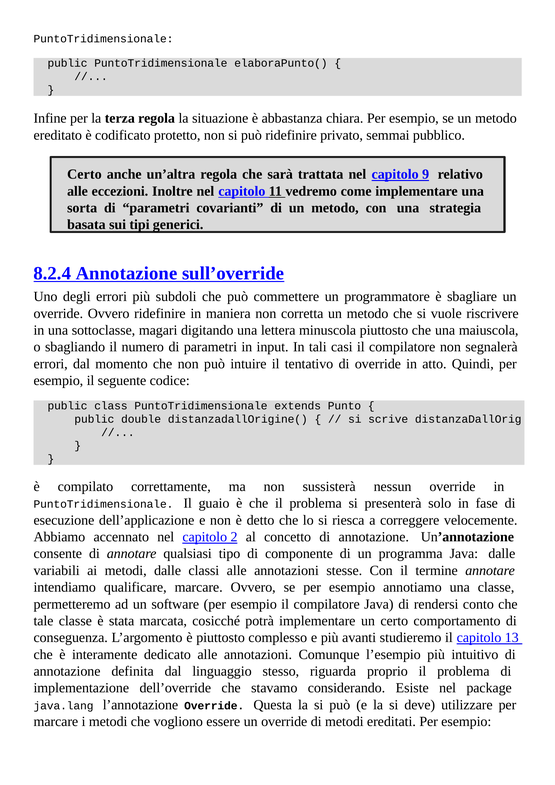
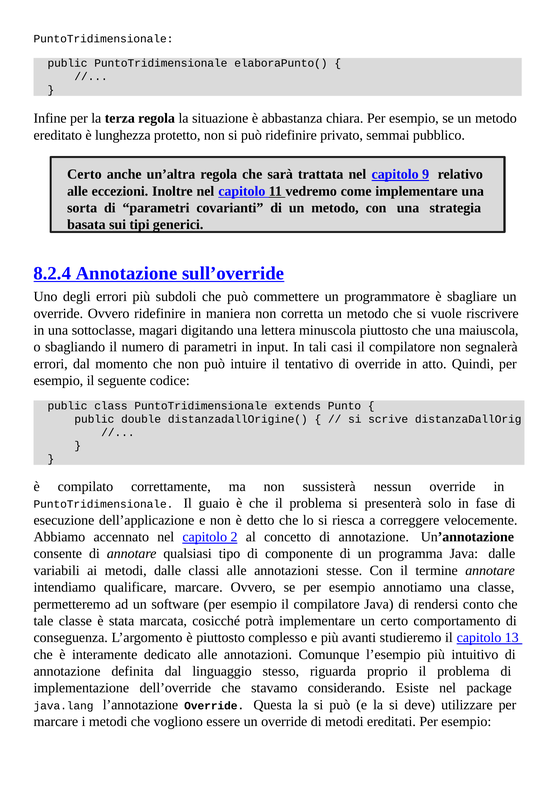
codificato: codificato -> lunghezza (123, 135)
